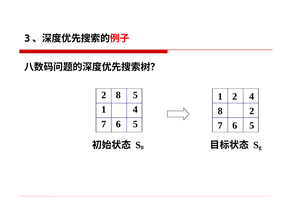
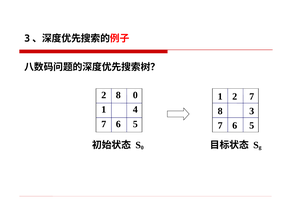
5: 5 -> 0 (135, 95)
2 4: 4 -> 7 (252, 97)
8 2: 2 -> 3 (252, 111)
